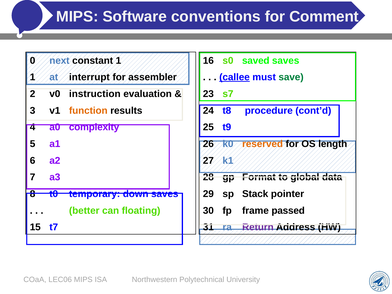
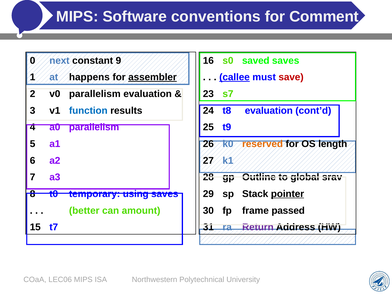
constant 1: 1 -> 9 (118, 61)
interrupt: interrupt -> happens (89, 77)
assembler underline: none -> present (153, 77)
save colour: green -> red (291, 77)
v0 instruction: instruction -> parallelism (95, 94)
function colour: orange -> blue (88, 111)
t8 procedure: procedure -> evaluation (269, 111)
a0 complexity: complexity -> parallelism (94, 127)
Format: Format -> Outline (259, 177)
data: data -> srav (332, 177)
down: down -> using (136, 194)
pointer underline: none -> present (288, 194)
floating: floating -> amount (141, 211)
